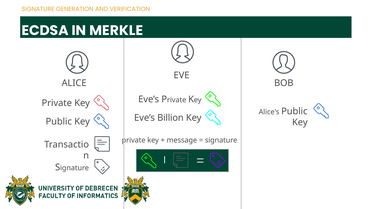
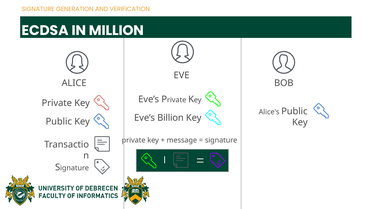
MERKLE: MERKLE -> MILLION (116, 31)
